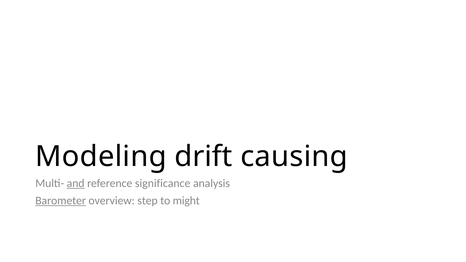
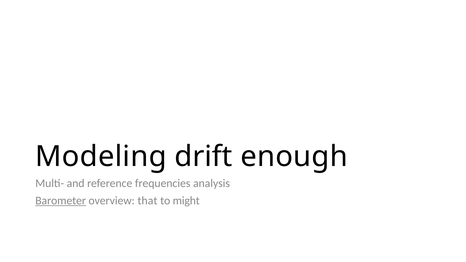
causing: causing -> enough (294, 157)
and underline: present -> none (76, 183)
significance: significance -> frequencies (163, 183)
step: step -> that (147, 201)
